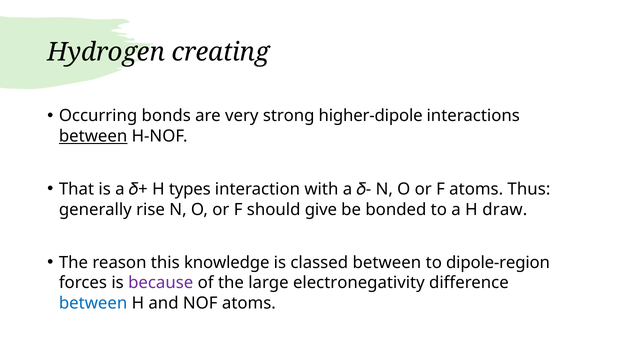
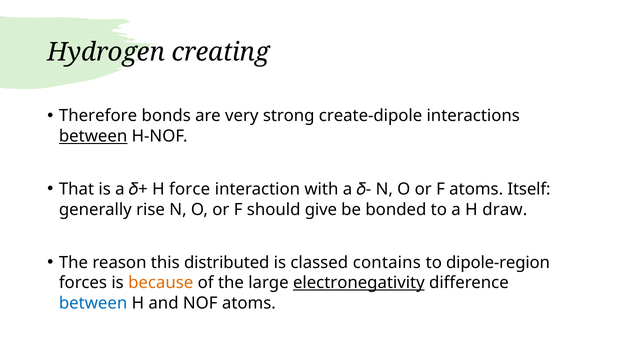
Occurring: Occurring -> Therefore (98, 116)
higher-dipole: higher-dipole -> create-dipole (371, 116)
types: types -> force (190, 189)
Thus: Thus -> Itself (529, 189)
knowledge: knowledge -> distributed (227, 263)
classed between: between -> contains (387, 263)
because colour: purple -> orange (161, 283)
electronegativity underline: none -> present (359, 283)
